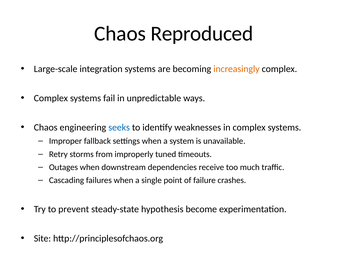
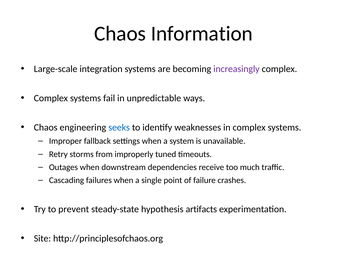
Reproduced: Reproduced -> Information (202, 34)
increasingly colour: orange -> purple (236, 69)
become: become -> artifacts (201, 209)
